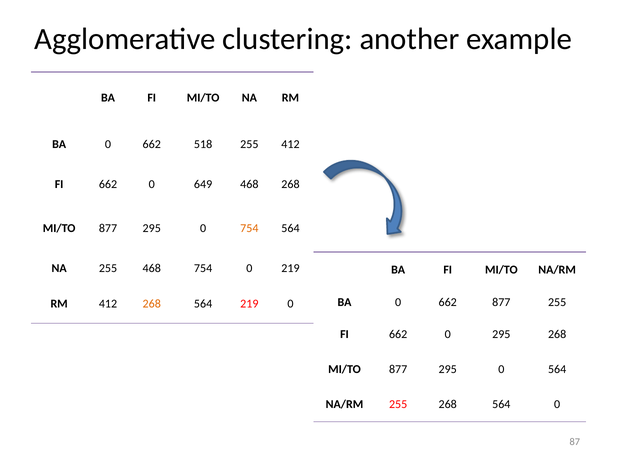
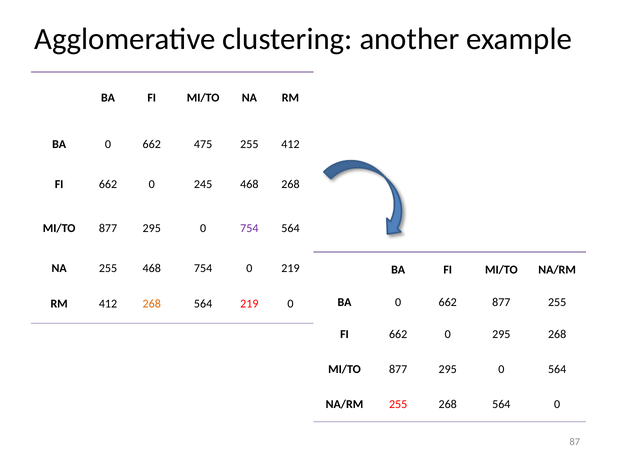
518: 518 -> 475 (203, 144)
649: 649 -> 245 (203, 184)
754 colour: orange -> purple (249, 228)
